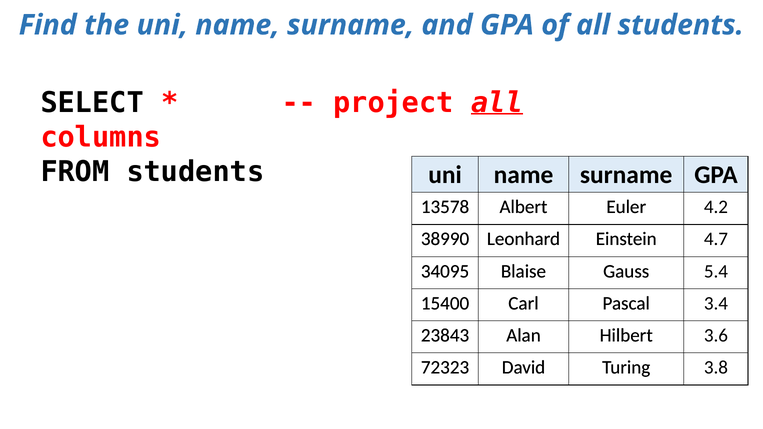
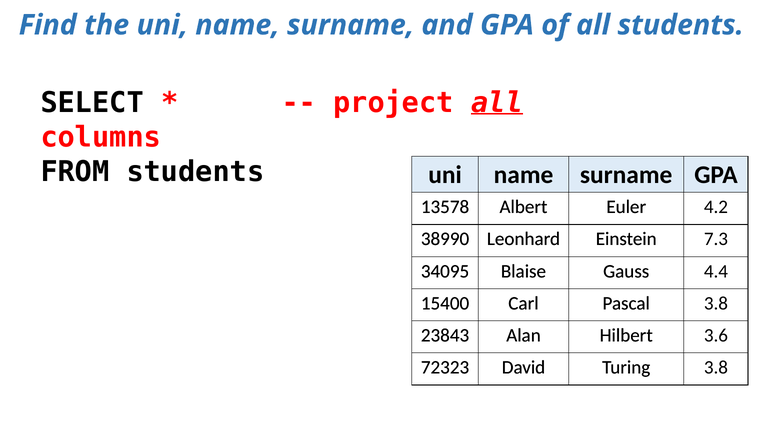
4.7: 4.7 -> 7.3 (716, 239)
5.4: 5.4 -> 4.4 (716, 271)
3.4: 3.4 -> 3.8 (716, 303)
